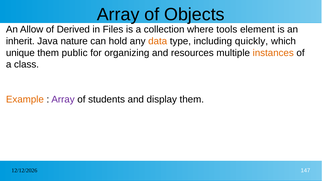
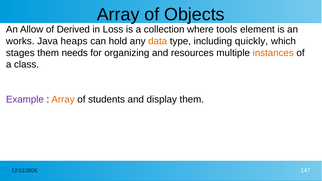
Files: Files -> Loss (113, 30)
inherit: inherit -> works (20, 41)
nature: nature -> heaps (74, 41)
unique: unique -> stages (20, 53)
public: public -> needs (75, 53)
Example colour: orange -> purple (25, 99)
Array colour: purple -> orange (63, 99)
